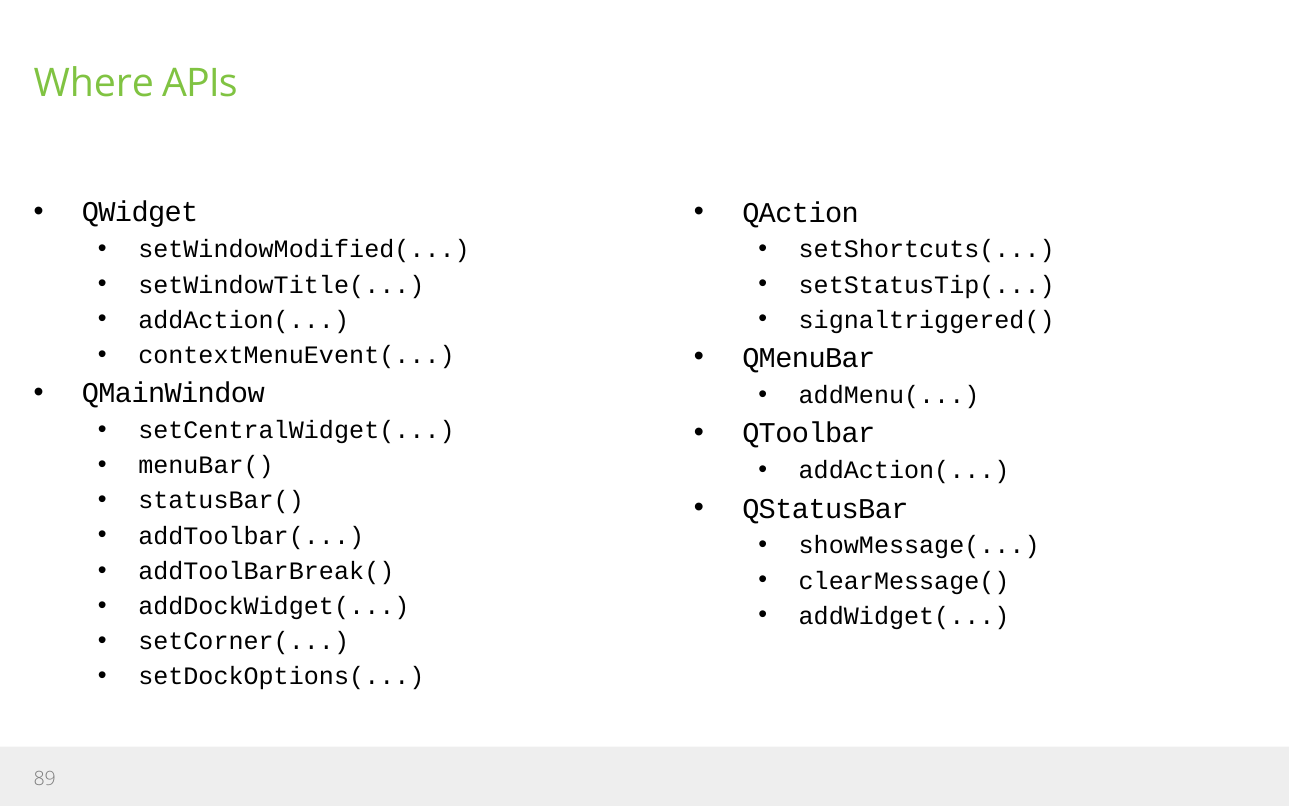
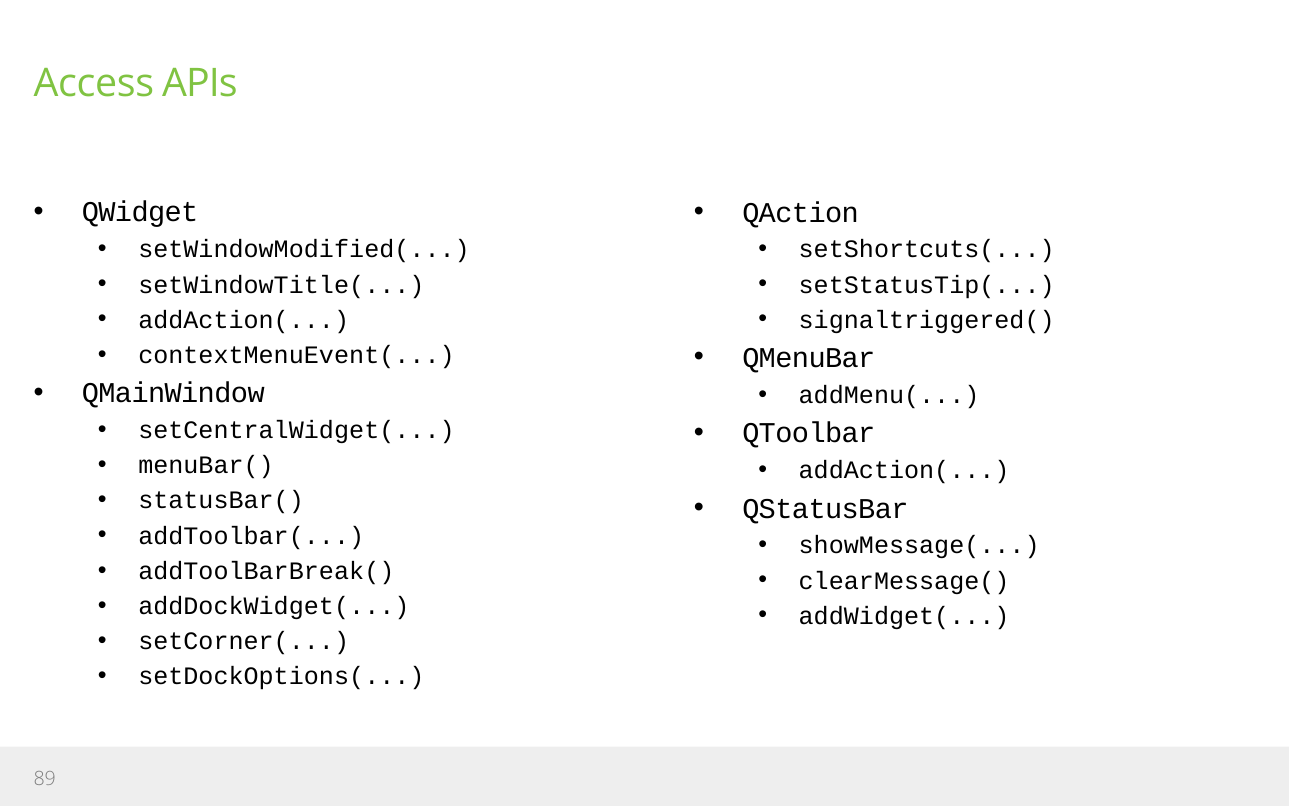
Where: Where -> Access (94, 84)
